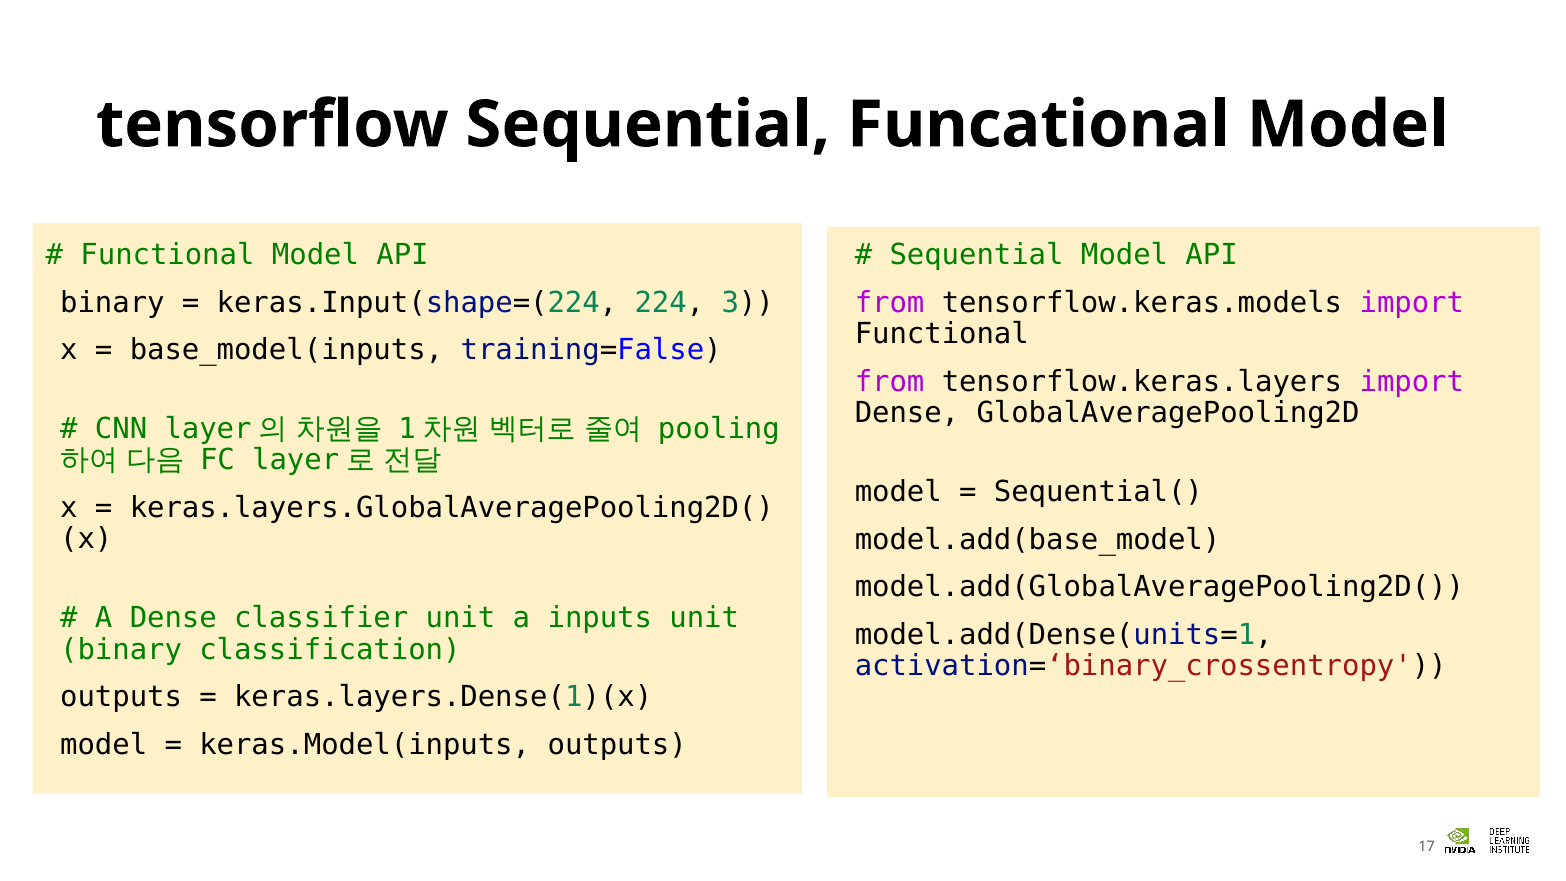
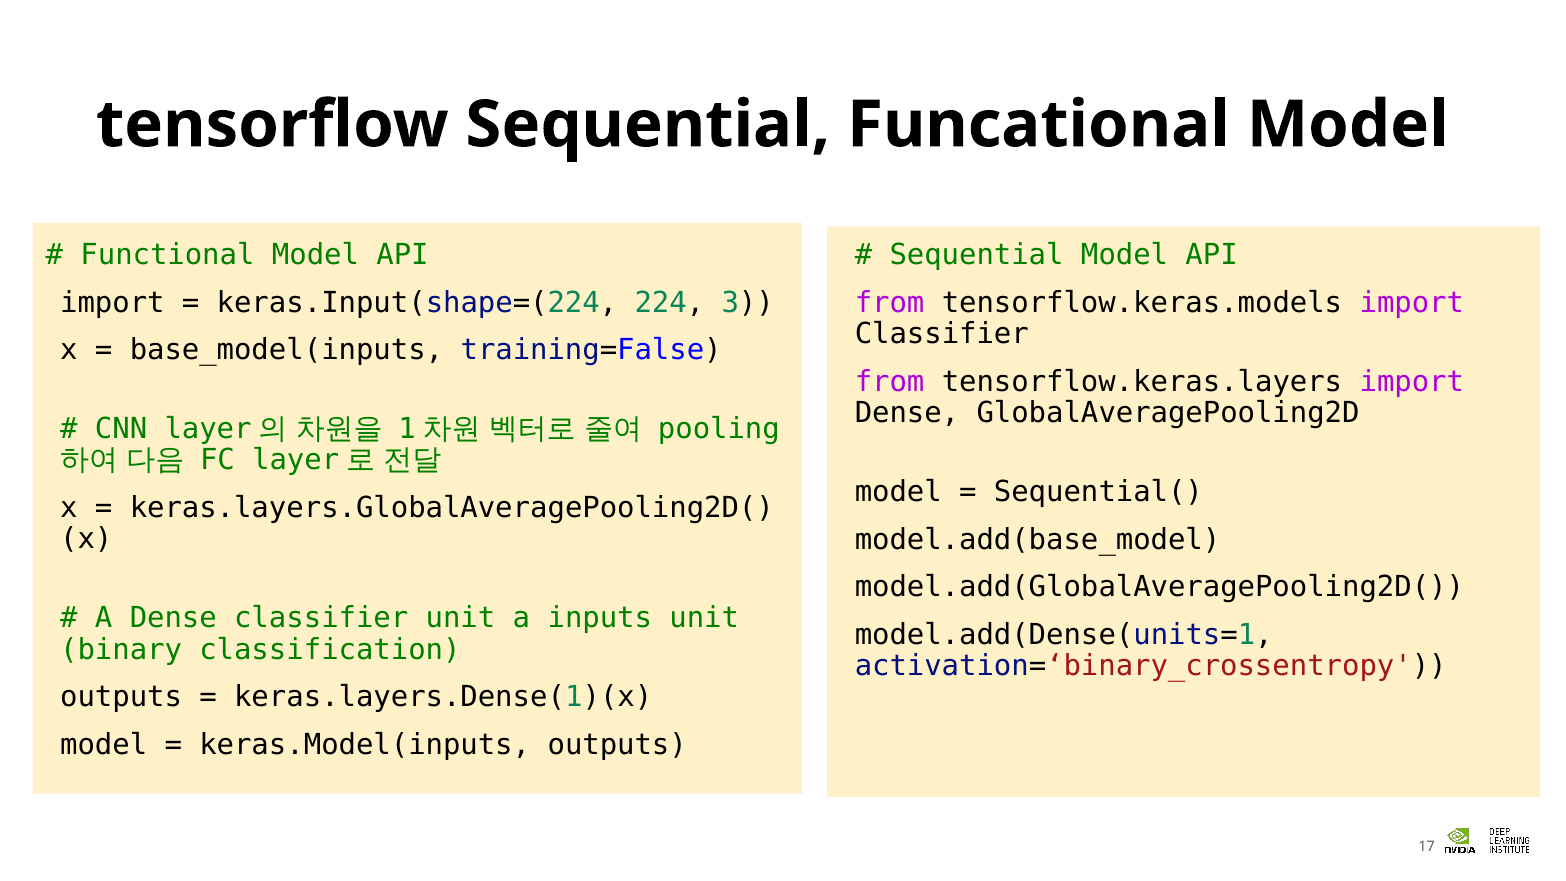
binary: binary -> import (112, 302)
Functional: Functional -> Classifier (942, 334)
